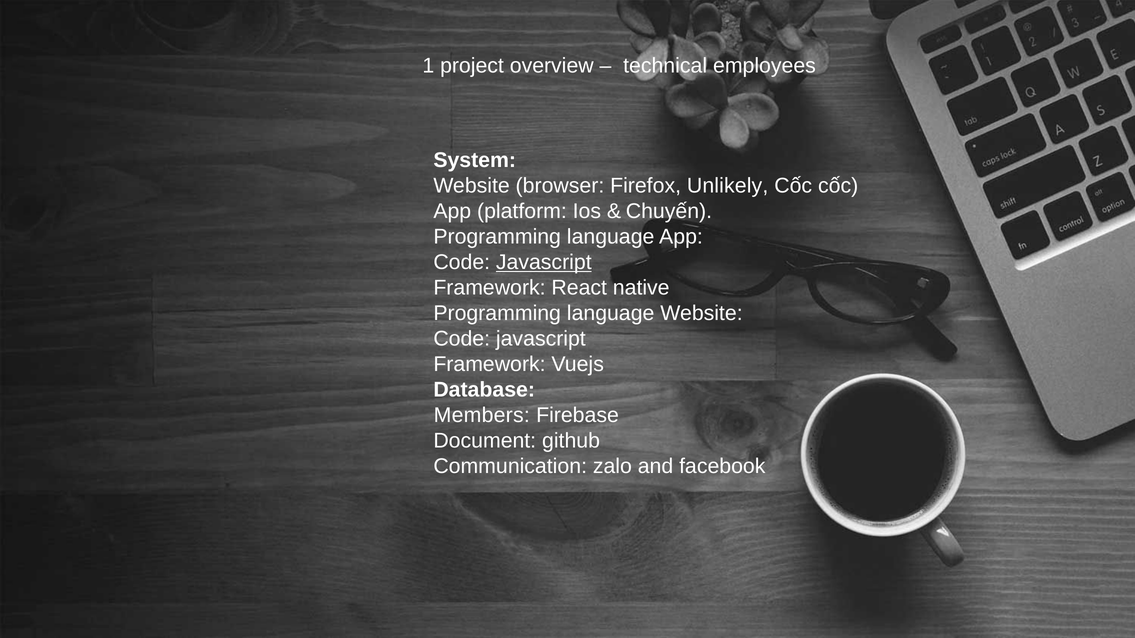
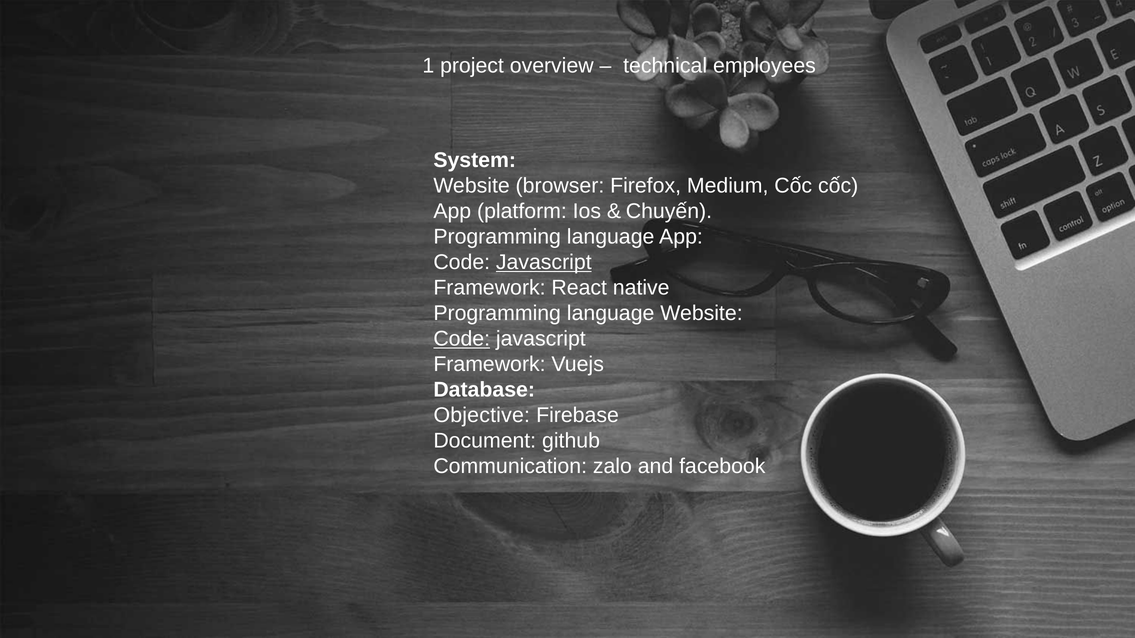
Unlikely: Unlikely -> Medium (728, 186)
Code underline: none -> present (462, 339)
Members: Members -> Objective (482, 416)
